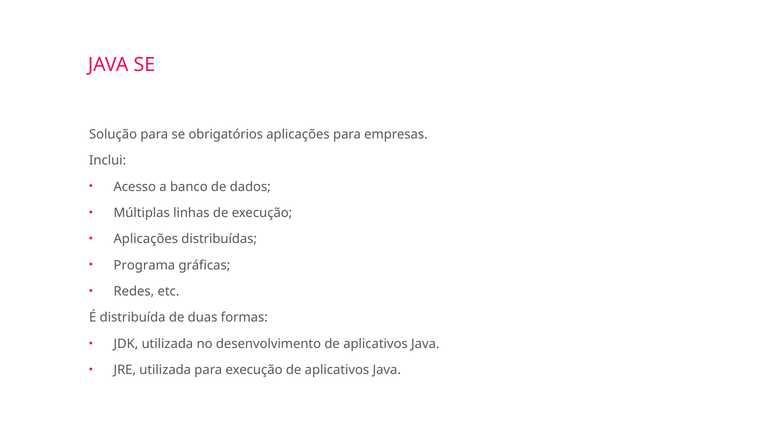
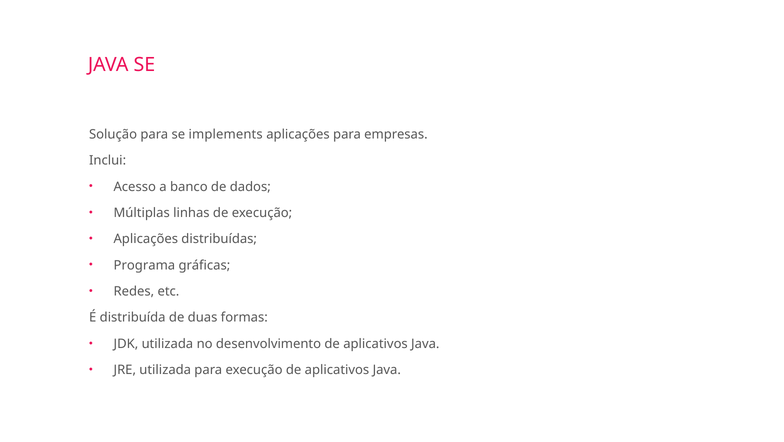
obrigatórios: obrigatórios -> implements (226, 134)
